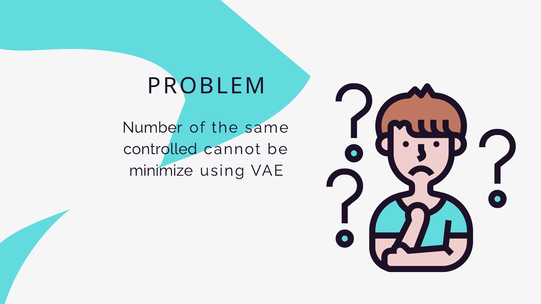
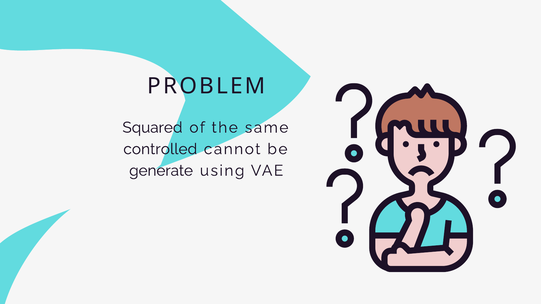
Number: Number -> Squared (152, 128)
minimize: minimize -> generate (161, 171)
